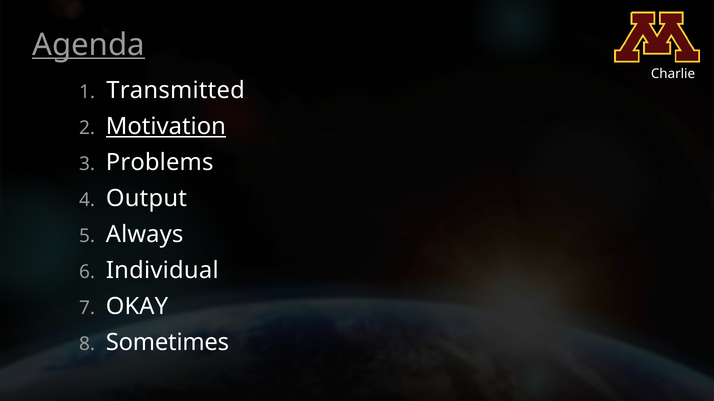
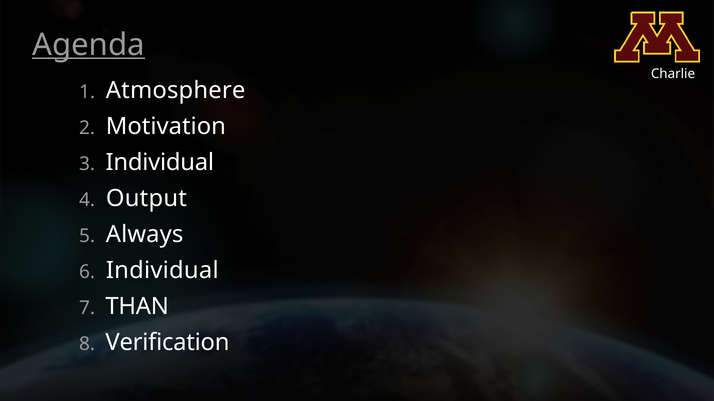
Transmitted: Transmitted -> Atmosphere (176, 91)
Motivation underline: present -> none (166, 127)
Problems: Problems -> Individual (160, 163)
OKAY: OKAY -> THAN (137, 307)
Sometimes: Sometimes -> Verification (167, 343)
